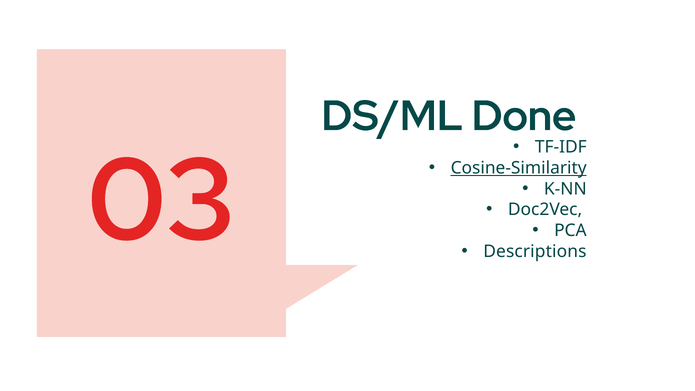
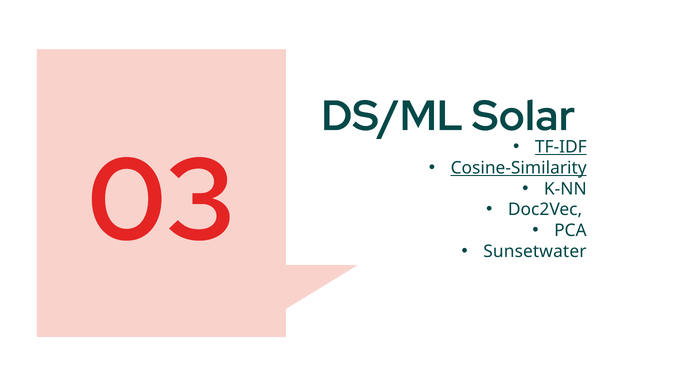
Done: Done -> Solar (524, 116)
TF-IDF underline: none -> present (561, 147)
Descriptions: Descriptions -> Sunsetwater (535, 251)
